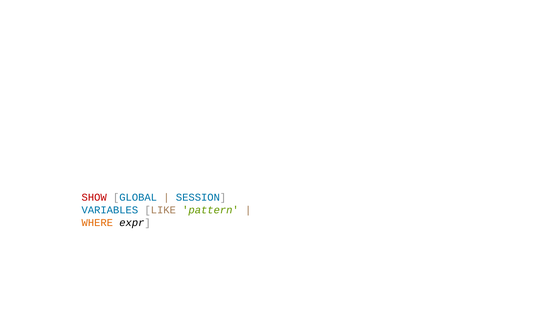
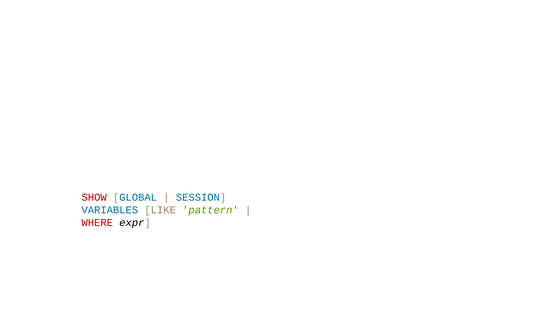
WHERE colour: orange -> red (97, 223)
